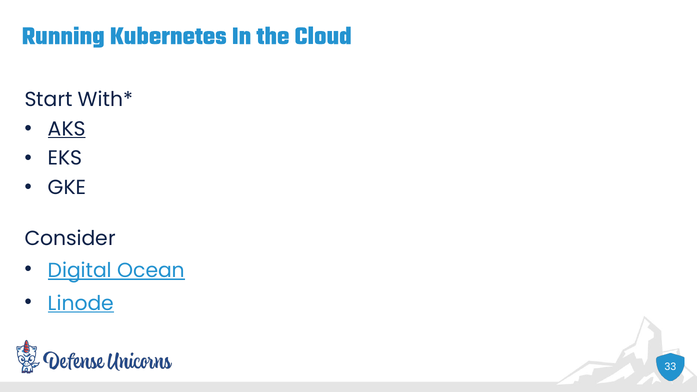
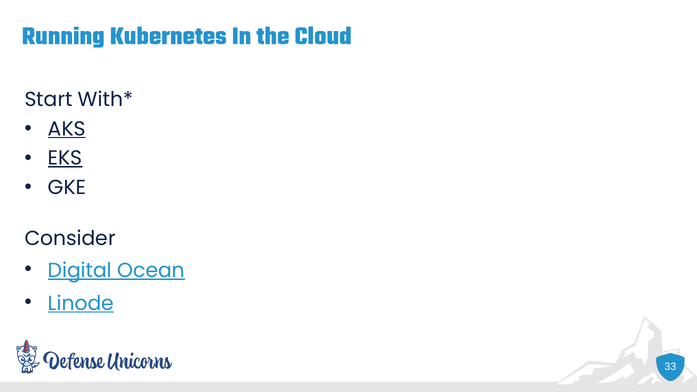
EKS underline: none -> present (65, 158)
